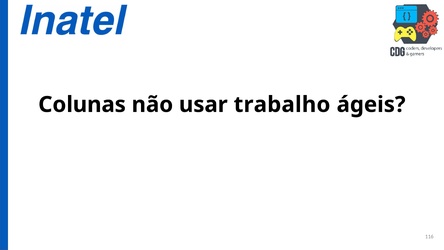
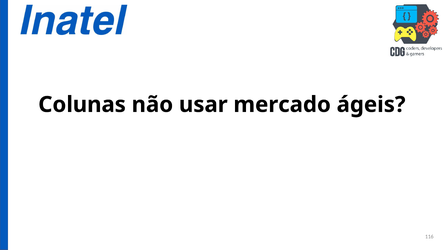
trabalho: trabalho -> mercado (282, 105)
